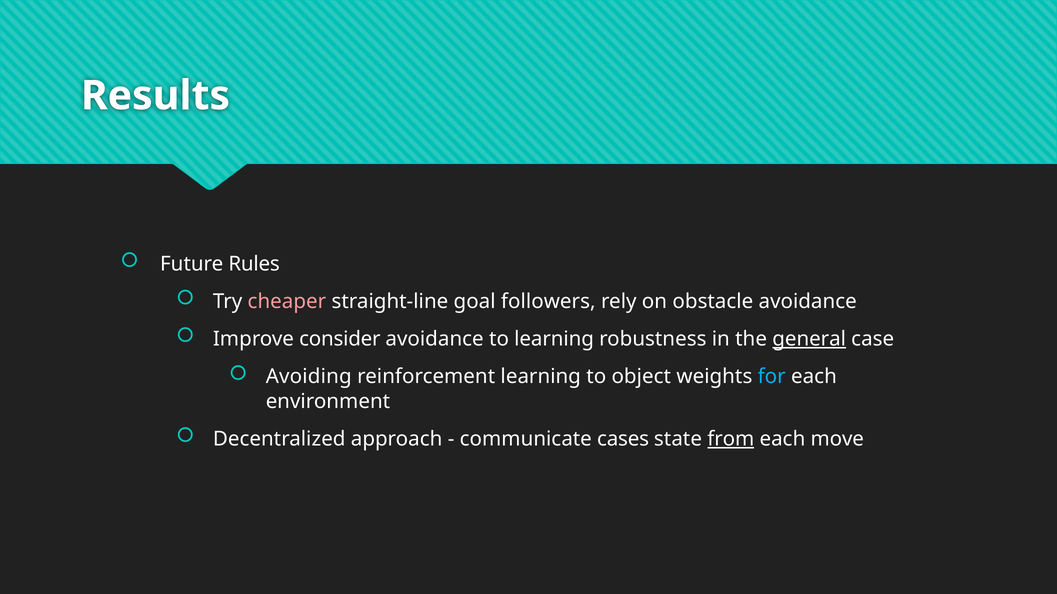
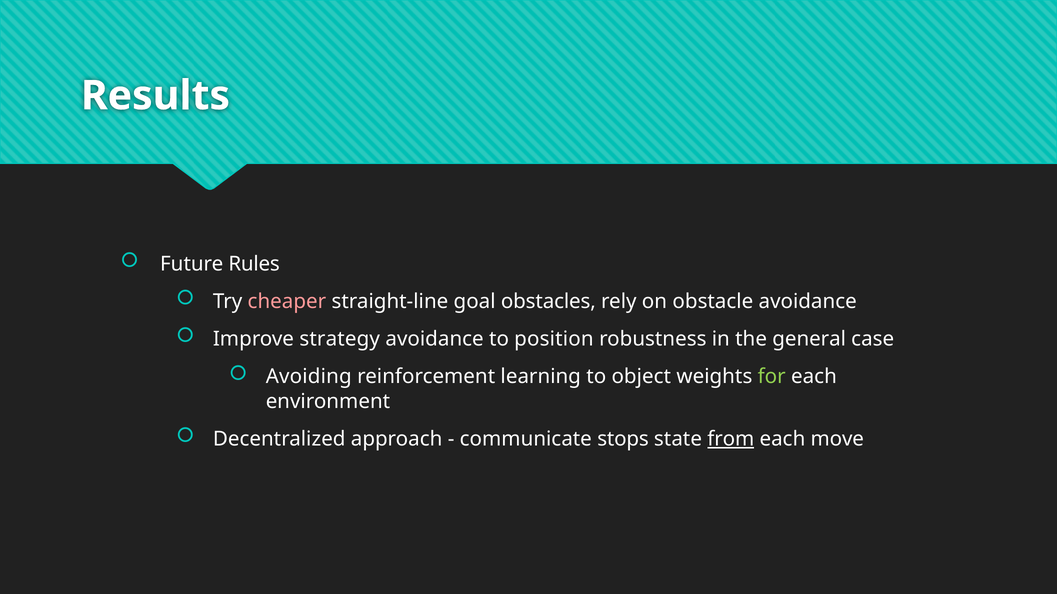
followers: followers -> obstacles (548, 302)
consider: consider -> strategy (340, 339)
to learning: learning -> position (554, 339)
general underline: present -> none (809, 339)
for colour: light blue -> light green (772, 377)
cases: cases -> stops (623, 439)
